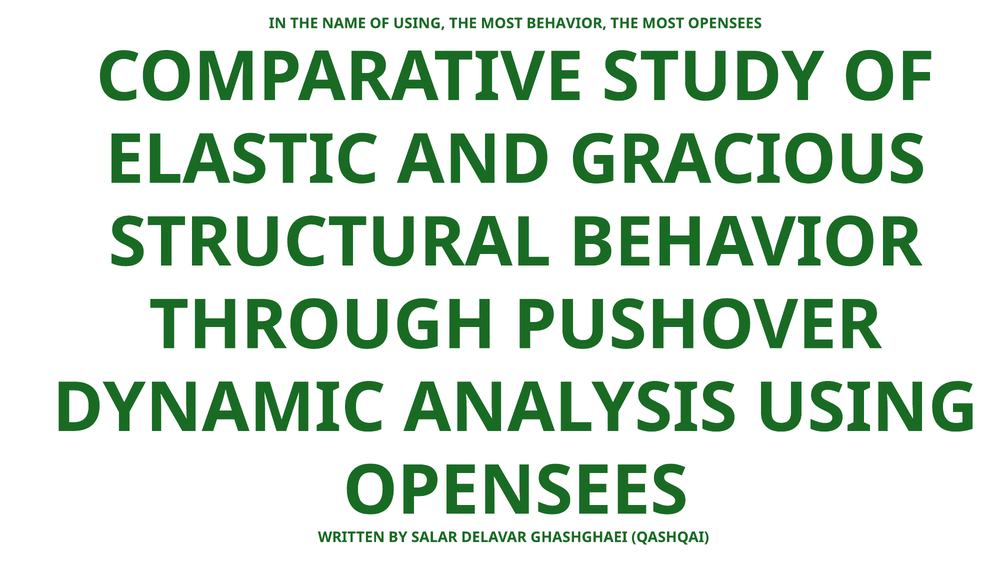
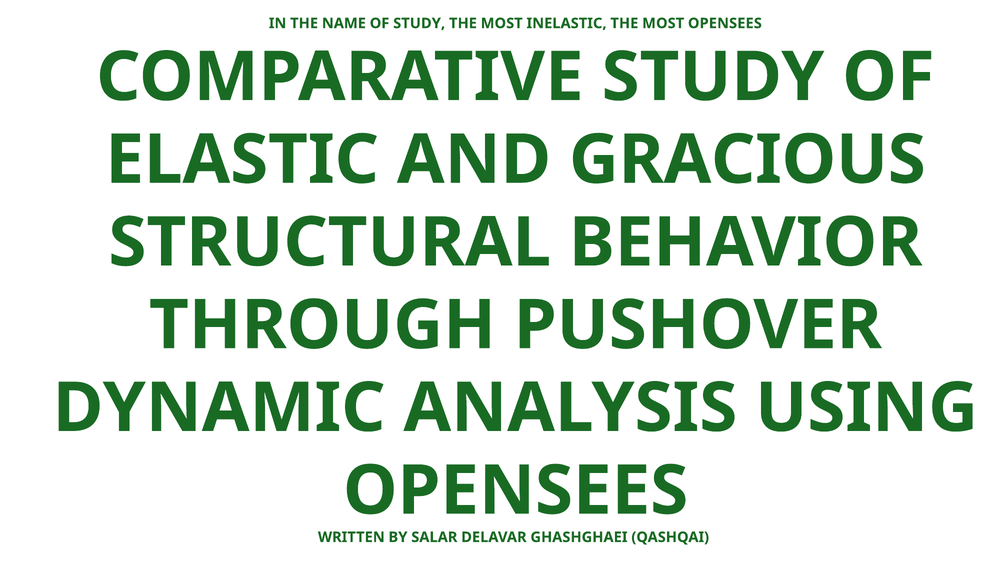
OF USING: USING -> STUDY (419, 23)
MOST BEHAVIOR: BEHAVIOR -> INELASTIC (567, 23)
